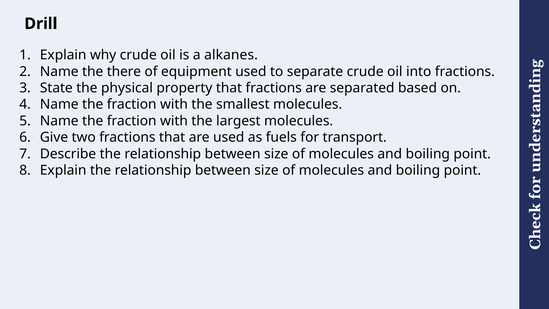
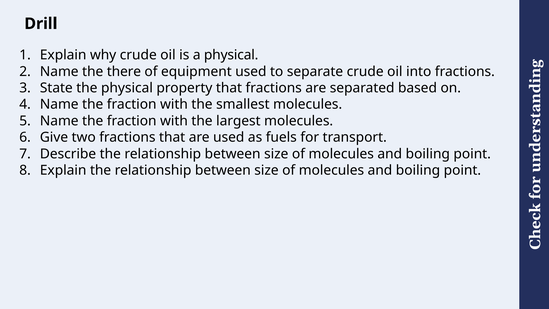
a alkanes: alkanes -> physical (231, 55)
